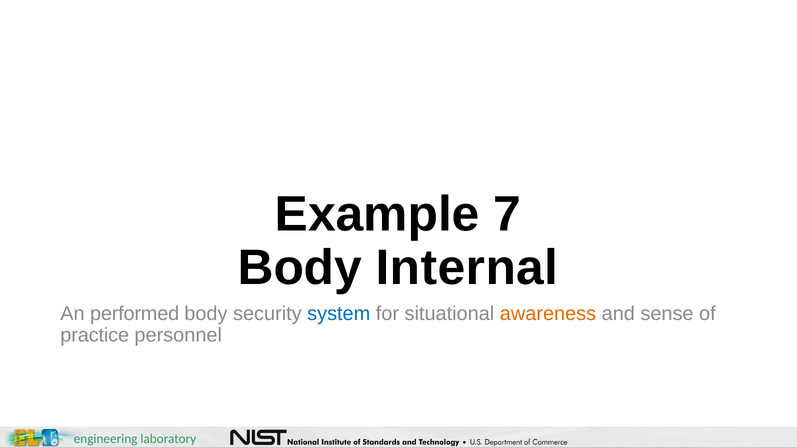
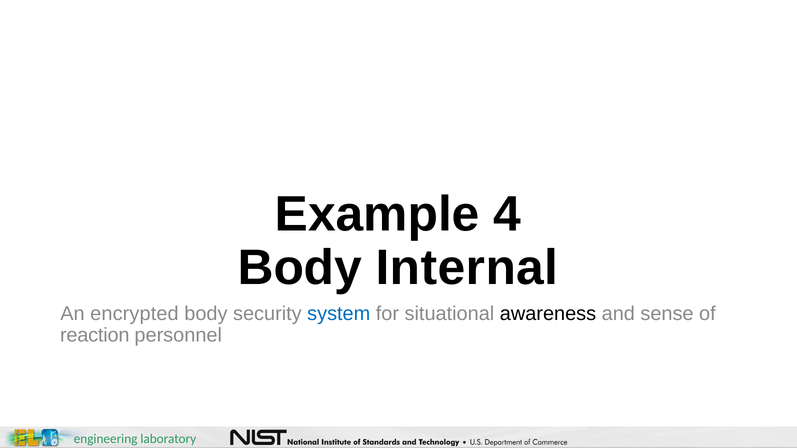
7: 7 -> 4 (507, 214)
performed: performed -> encrypted (134, 314)
awareness colour: orange -> black (548, 314)
practice: practice -> reaction (95, 335)
